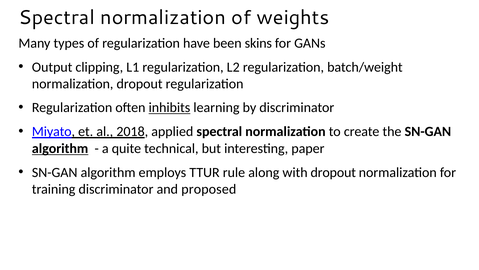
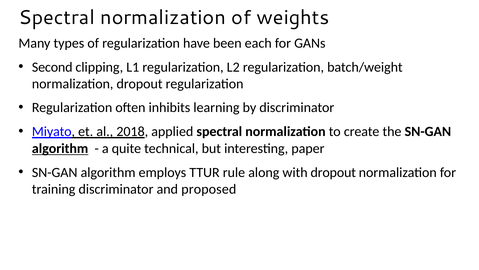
skins: skins -> each (258, 43)
Output: Output -> Second (52, 67)
inhibits underline: present -> none (169, 107)
